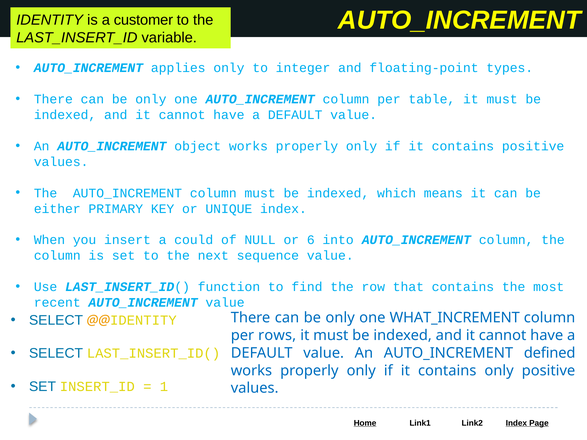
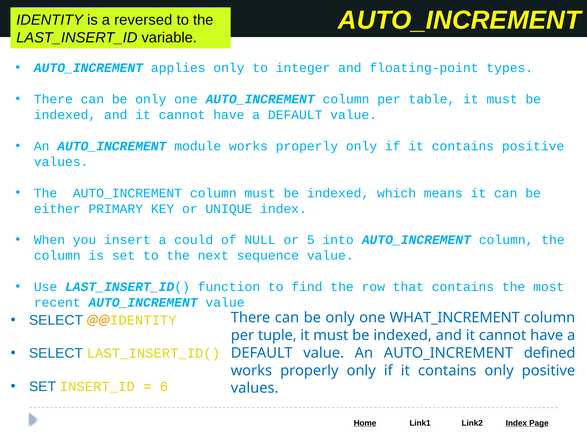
customer: customer -> reversed (143, 20)
object: object -> module (198, 146)
6: 6 -> 5 (311, 240)
rows: rows -> tuple (277, 336)
1: 1 -> 6 (164, 387)
